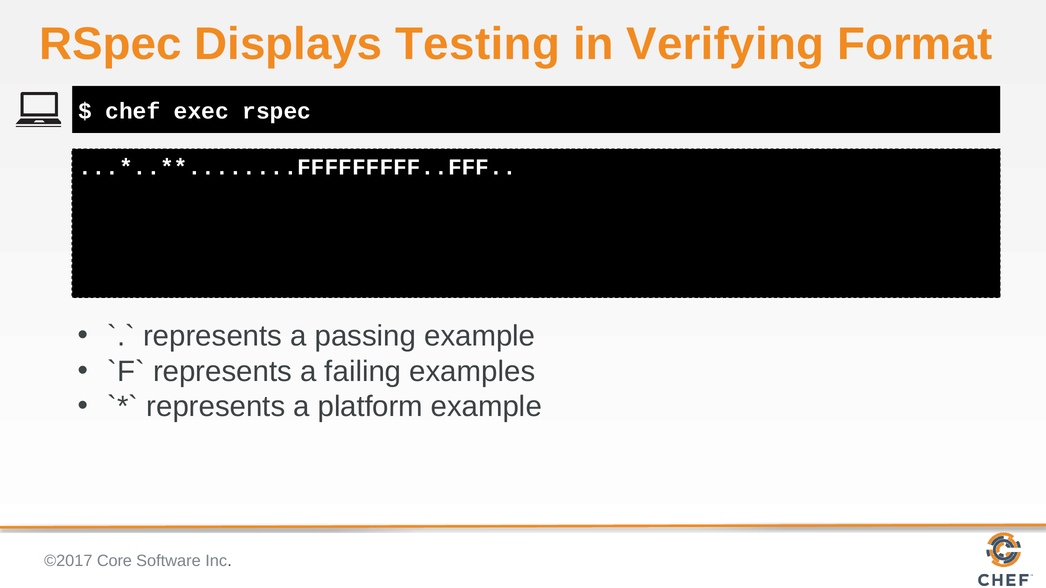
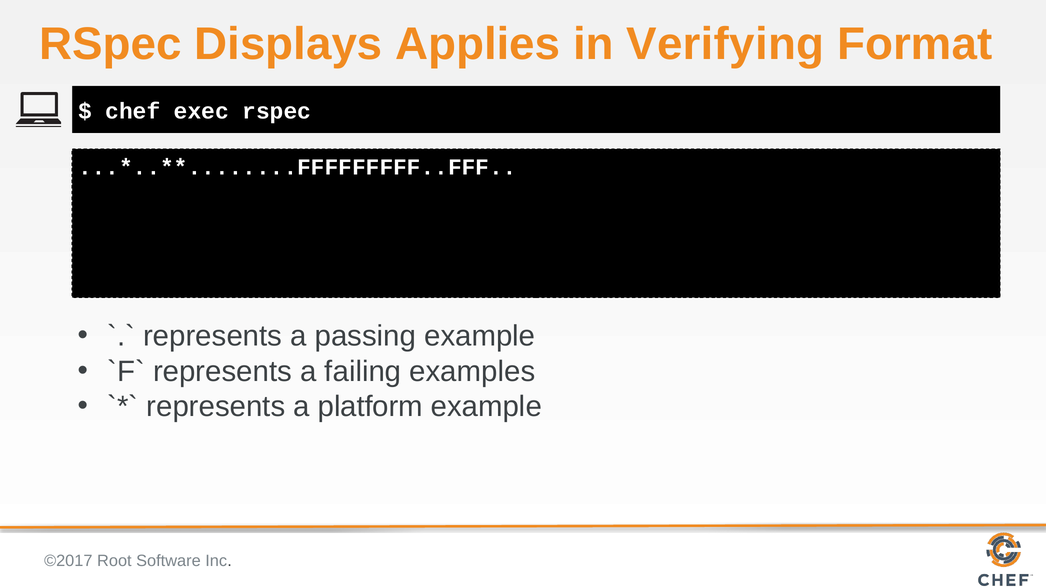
Testing: Testing -> Applies (478, 44)
Core: Core -> Root (114, 561)
